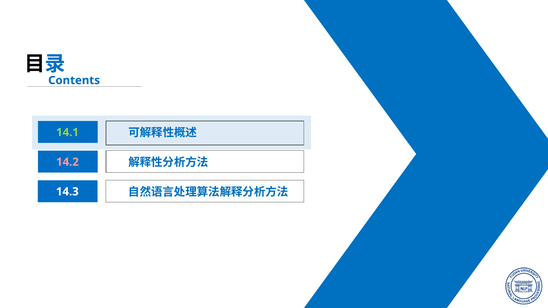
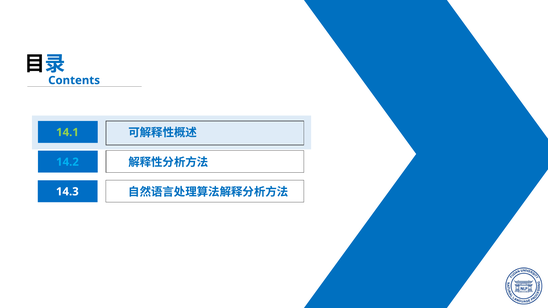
14.2 colour: pink -> light blue (67, 162)
